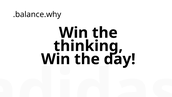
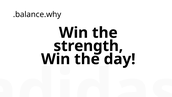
thinking: thinking -> strength (88, 46)
